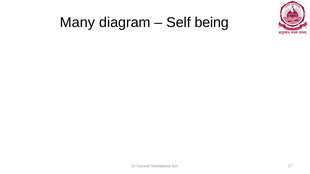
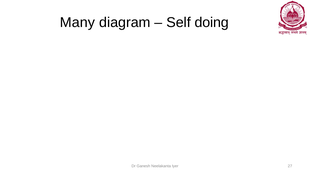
being: being -> doing (212, 23)
